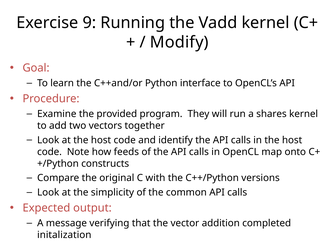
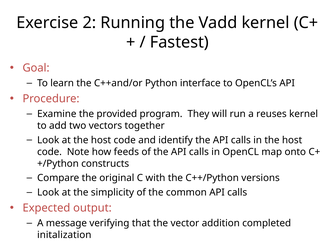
9: 9 -> 2 (89, 23)
Modify: Modify -> Fastest (179, 42)
shares: shares -> reuses (271, 114)
